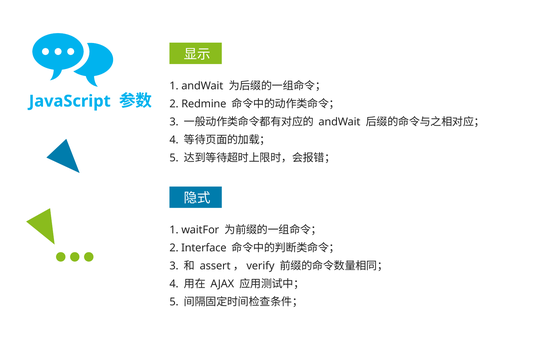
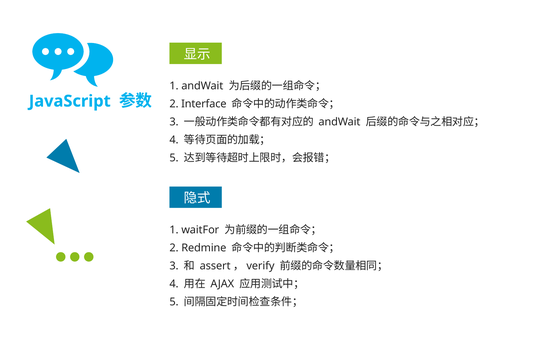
Redmine: Redmine -> Interface (204, 104)
Interface: Interface -> Redmine (204, 247)
